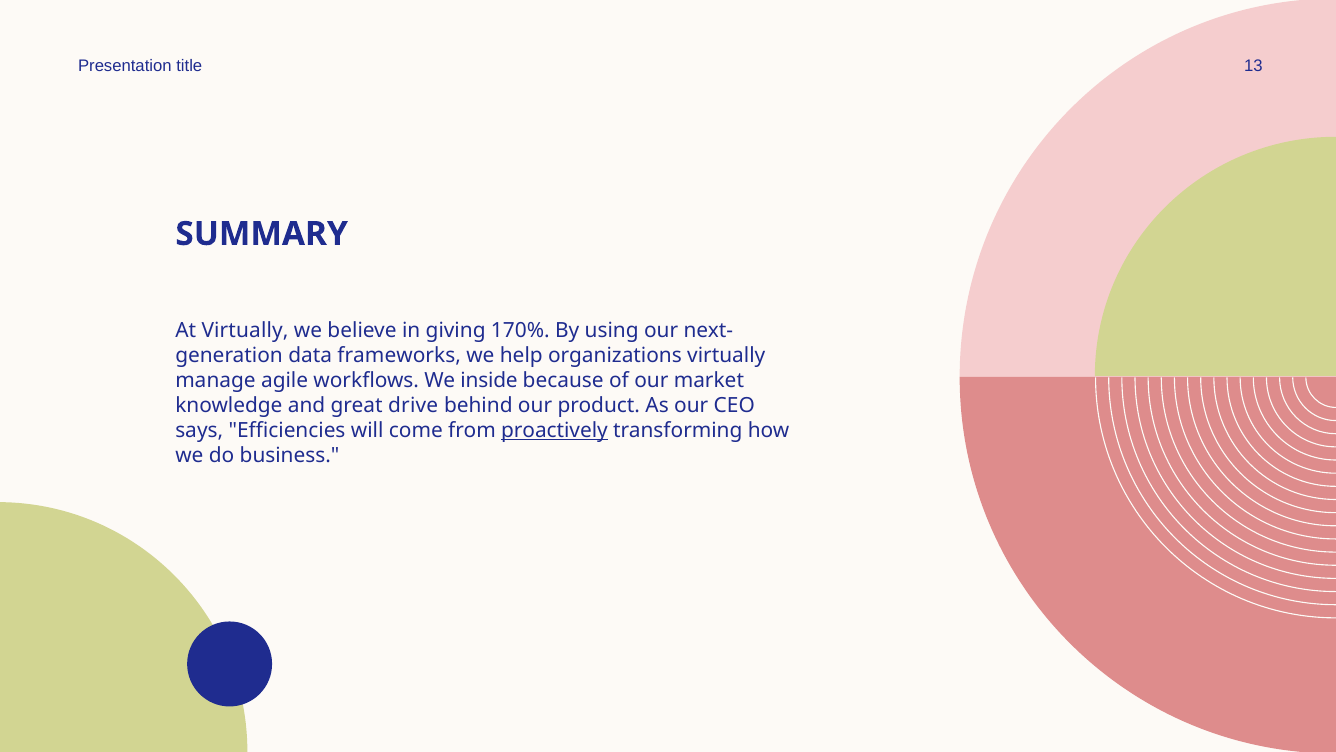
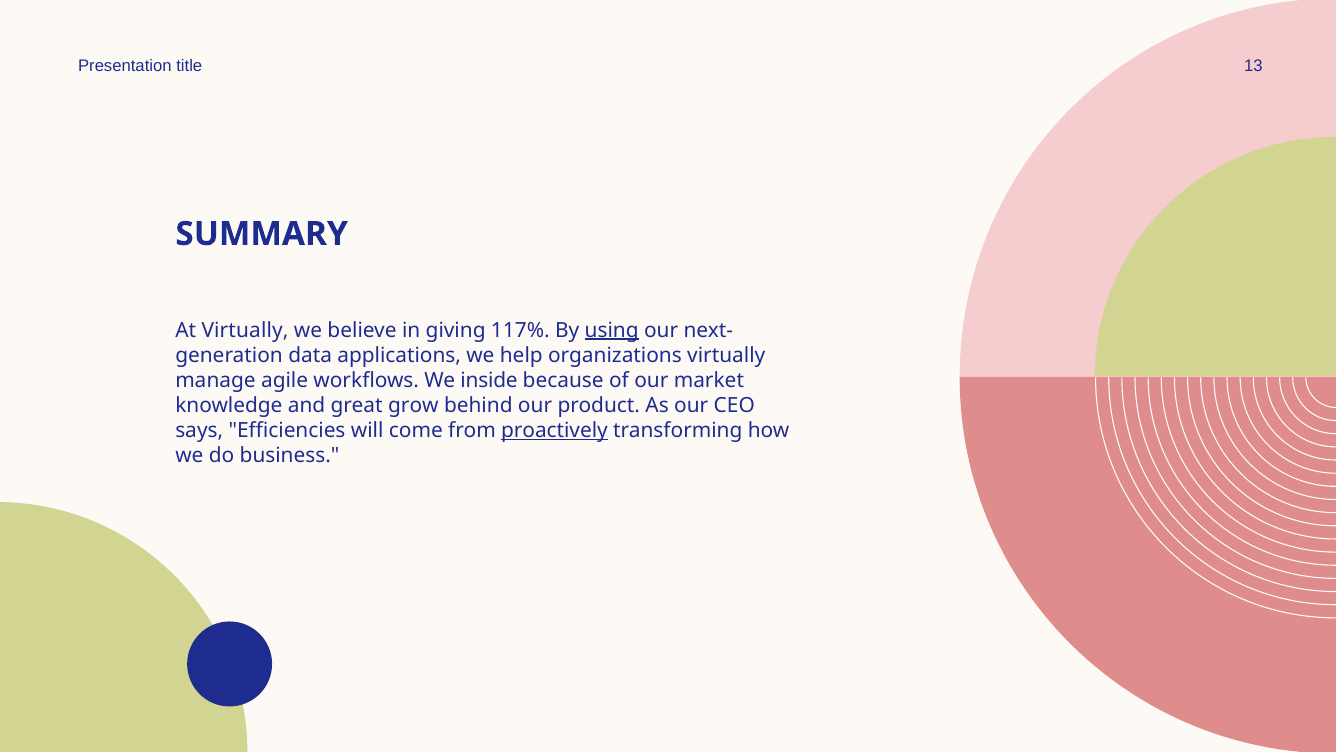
170%: 170% -> 117% (520, 330)
using underline: none -> present (612, 330)
frameworks: frameworks -> applications (399, 355)
drive: drive -> grow (413, 405)
